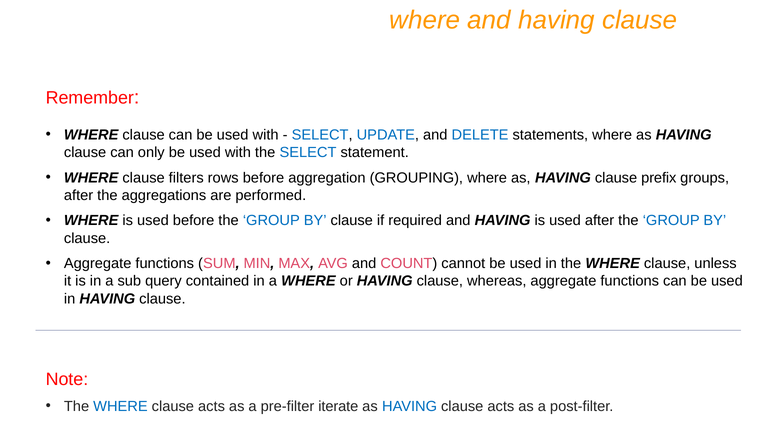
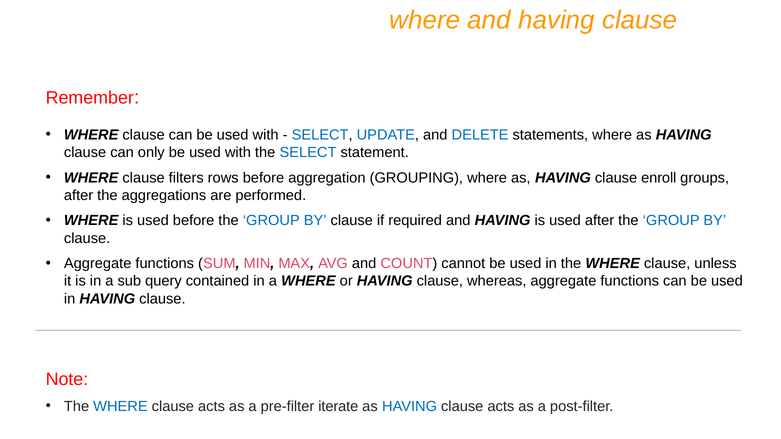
prefix: prefix -> enroll (659, 178)
